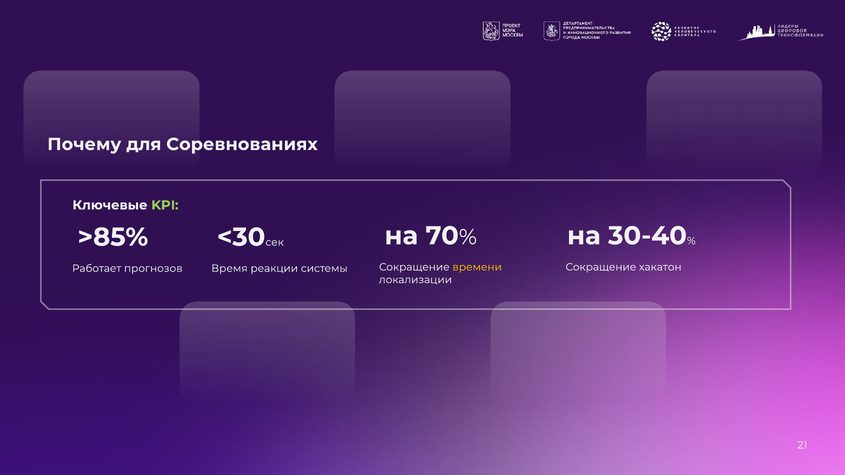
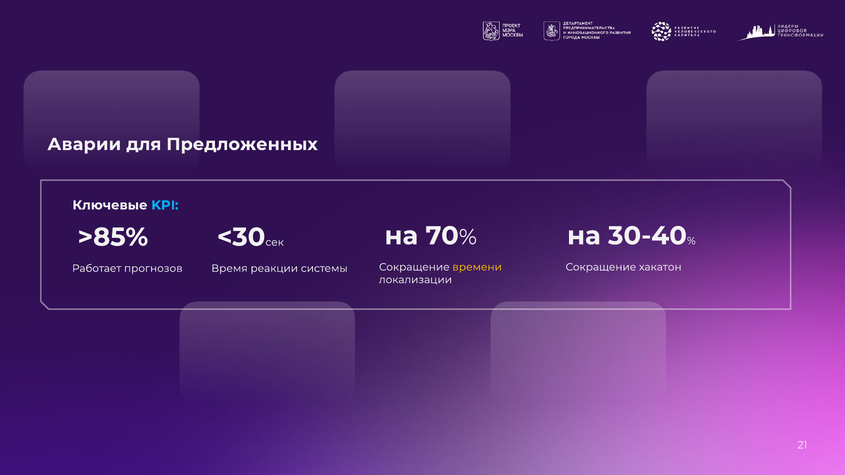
Почему: Почему -> Аварии (84, 144)
Соревнованиях: Соревнованиях -> Предложенных (242, 144)
KPI colour: light green -> light blue (165, 205)
